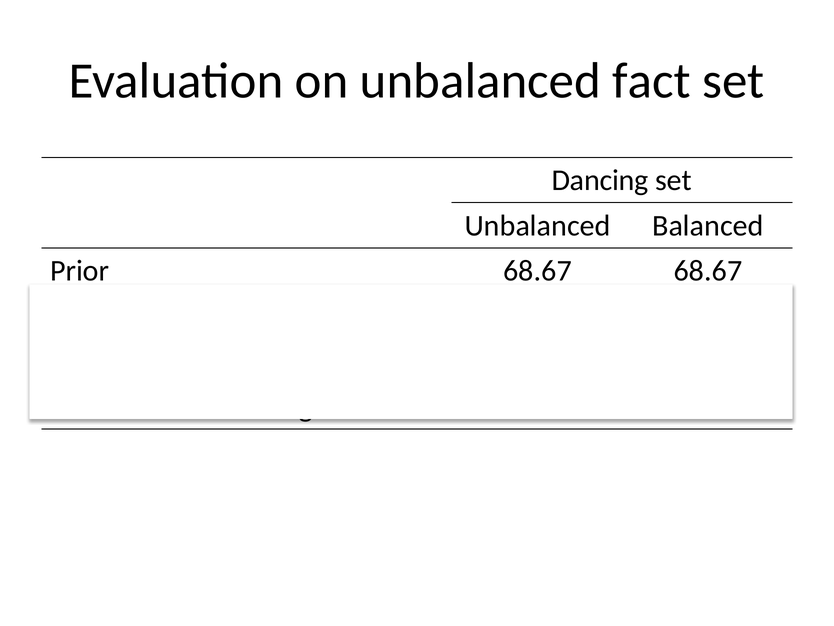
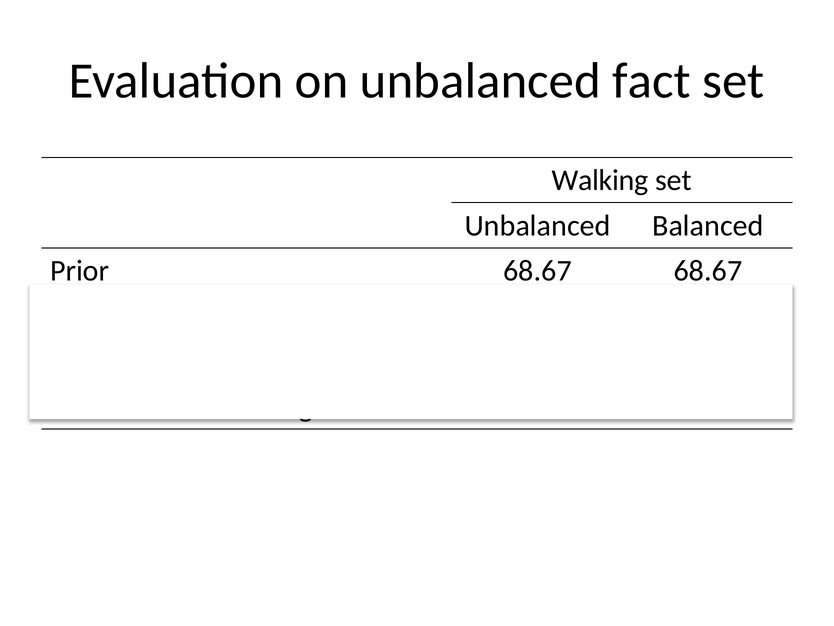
Dancing: Dancing -> Walking (600, 180)
